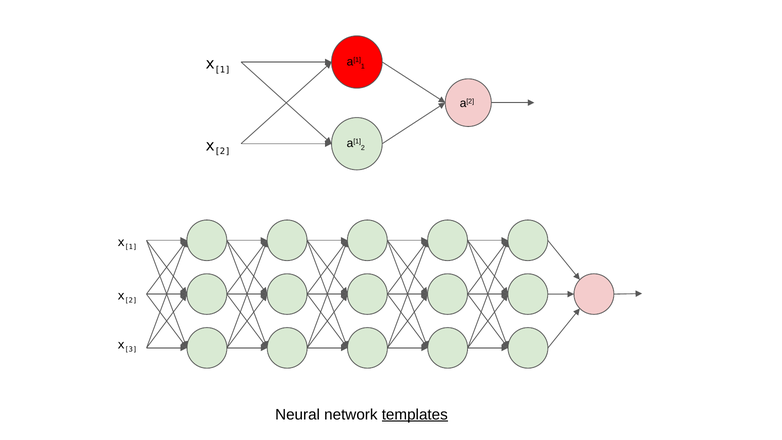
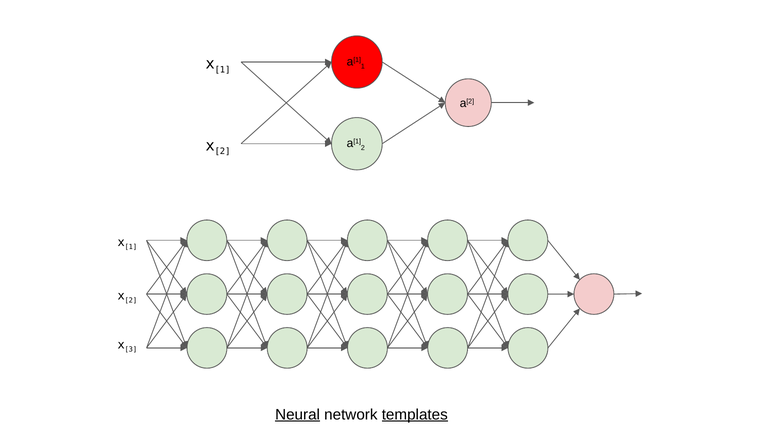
Neural underline: none -> present (298, 414)
